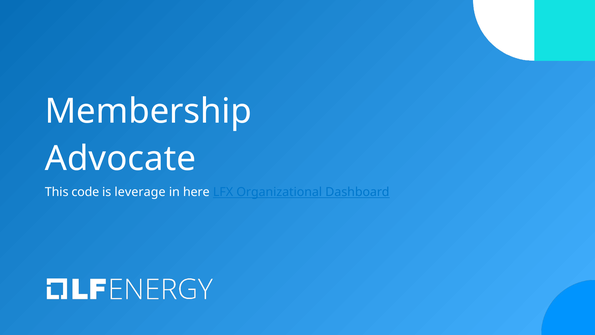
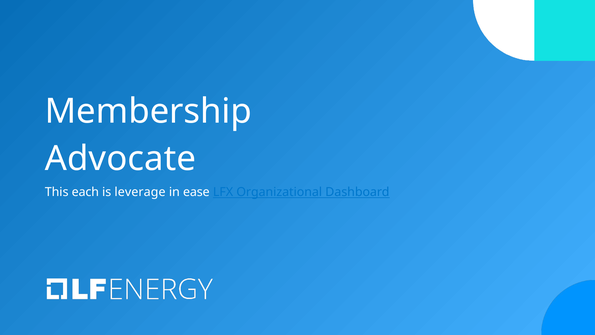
code: code -> each (85, 192)
here: here -> ease (196, 192)
